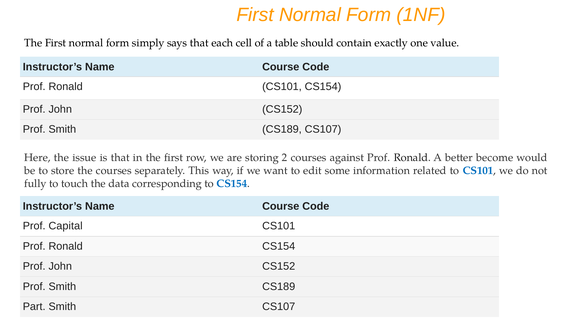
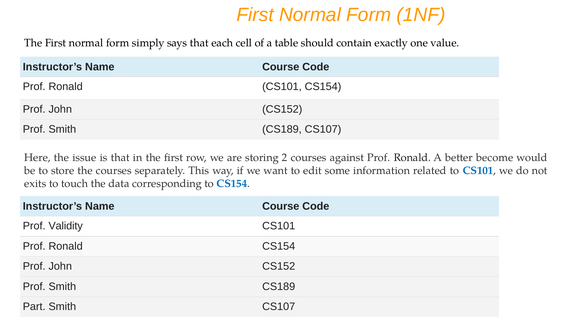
fully: fully -> exits (35, 184)
Capital: Capital -> Validity (66, 226)
